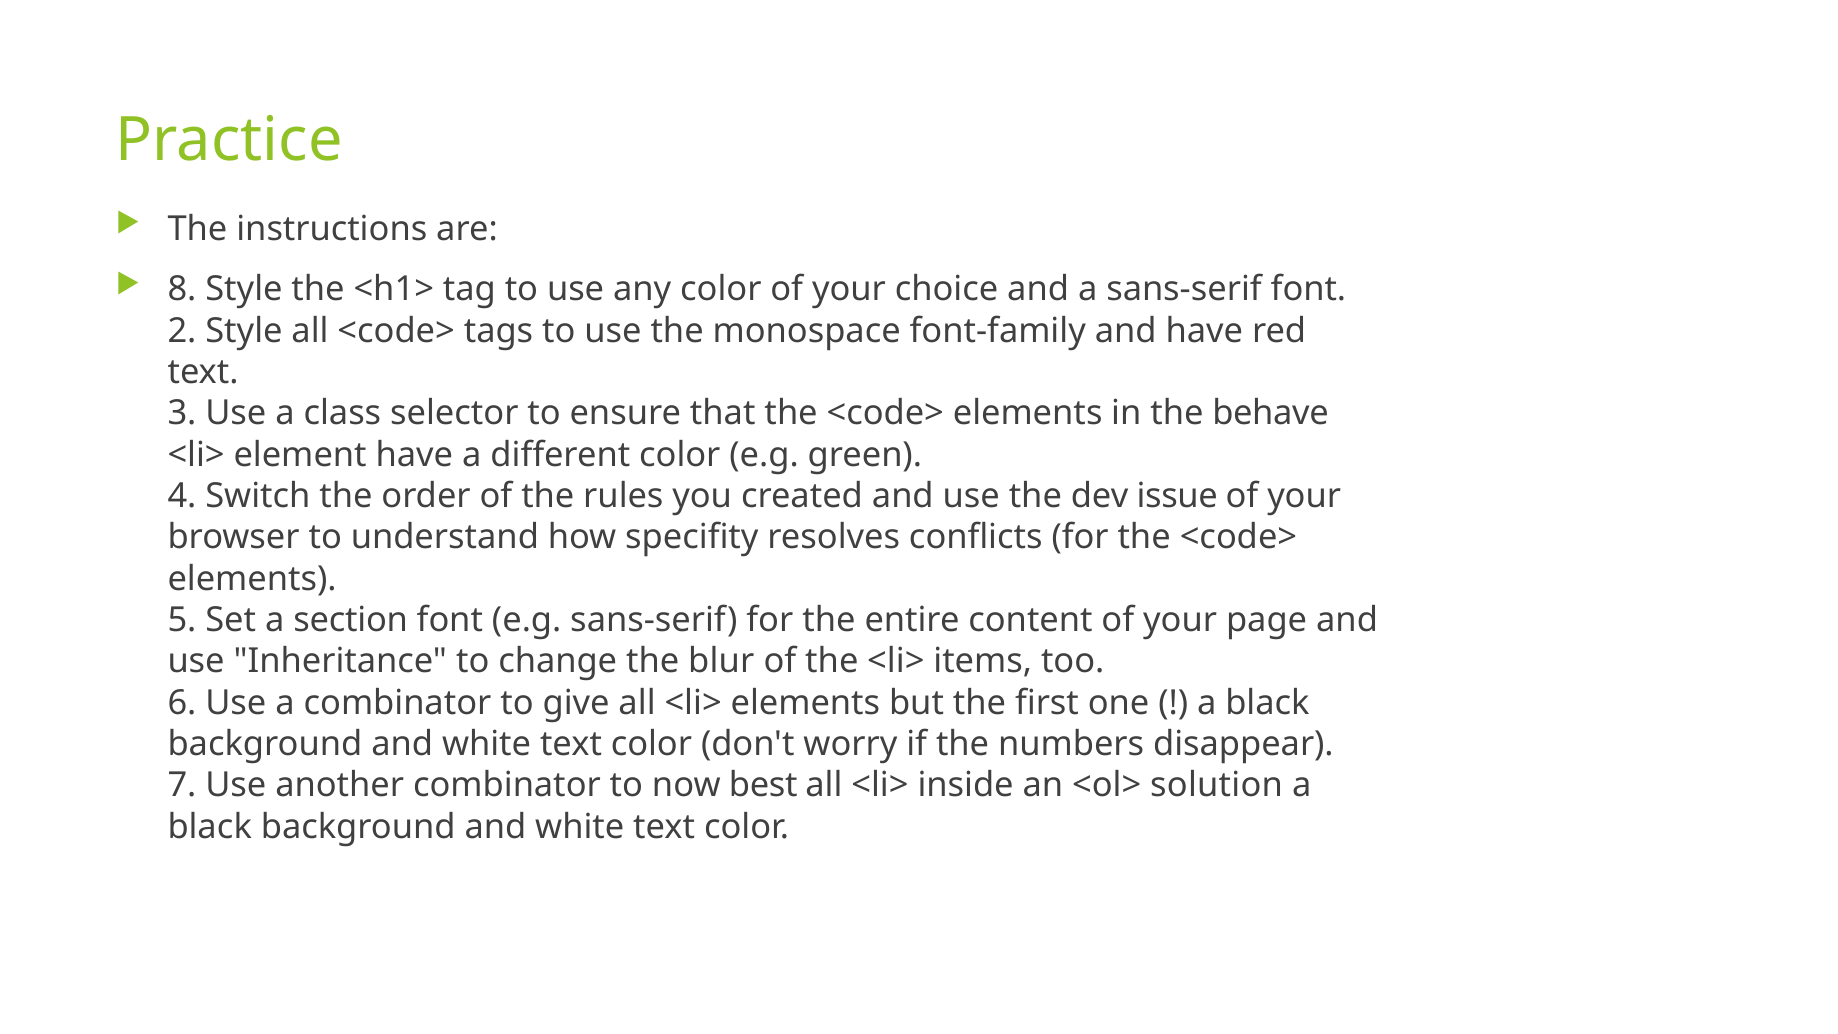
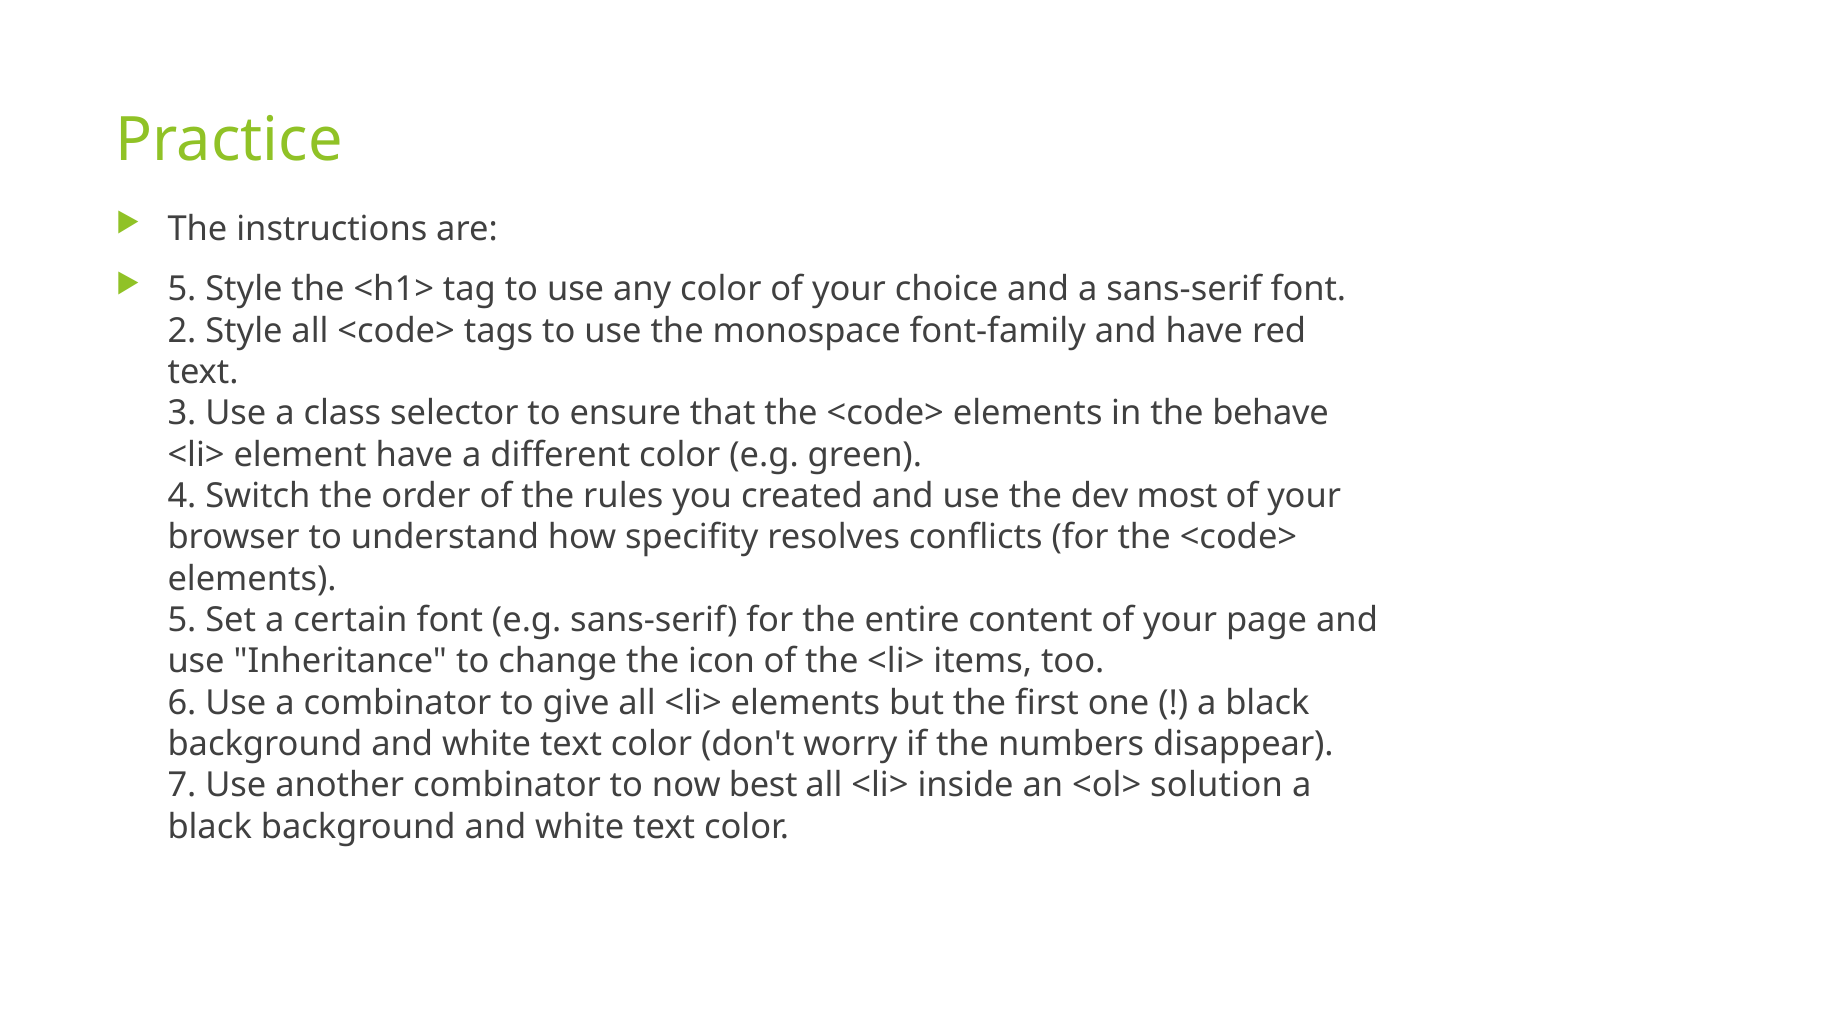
8: 8 -> 5 (182, 289)
issue: issue -> most (1177, 496)
section: section -> certain (350, 620)
blur: blur -> icon (722, 661)
